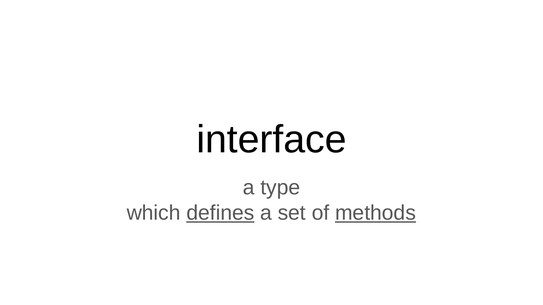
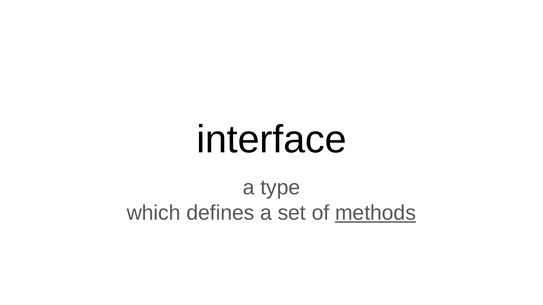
defines underline: present -> none (220, 213)
